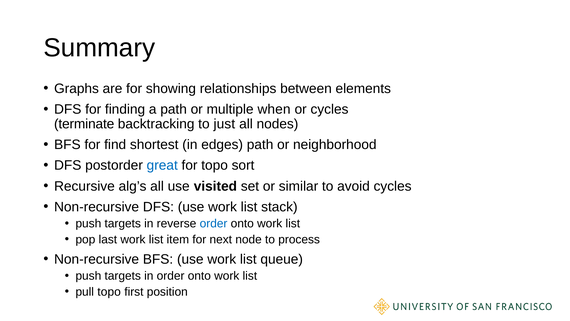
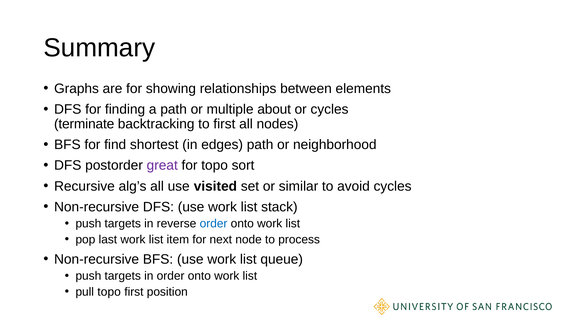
when: when -> about (274, 109)
to just: just -> first (224, 124)
great colour: blue -> purple (162, 165)
